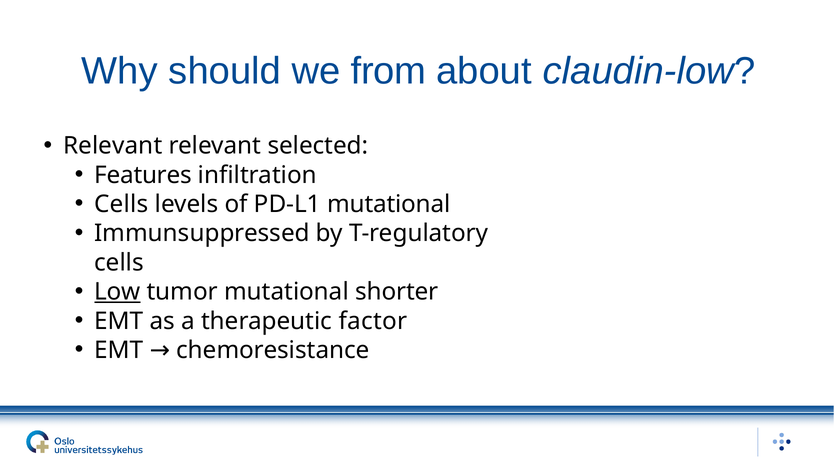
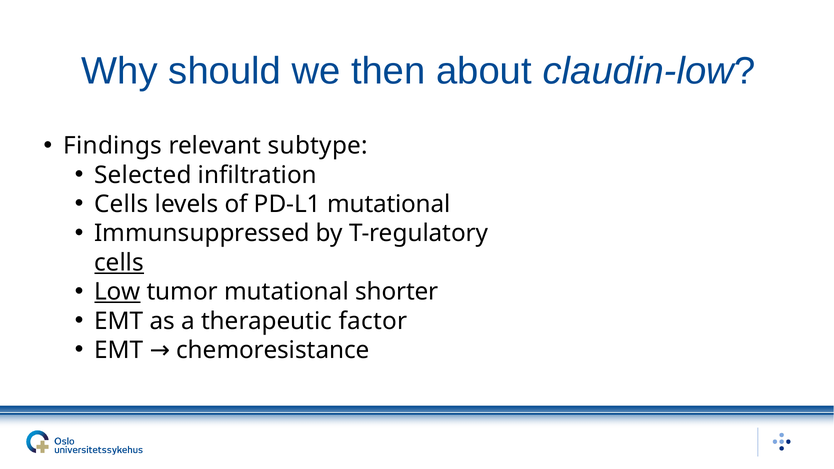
from: from -> then (388, 71)
Relevant: Relevant -> Findings (113, 146)
selected: selected -> subtype (318, 146)
Features: Features -> Selected (143, 175)
cells underline: none -> present (119, 263)
